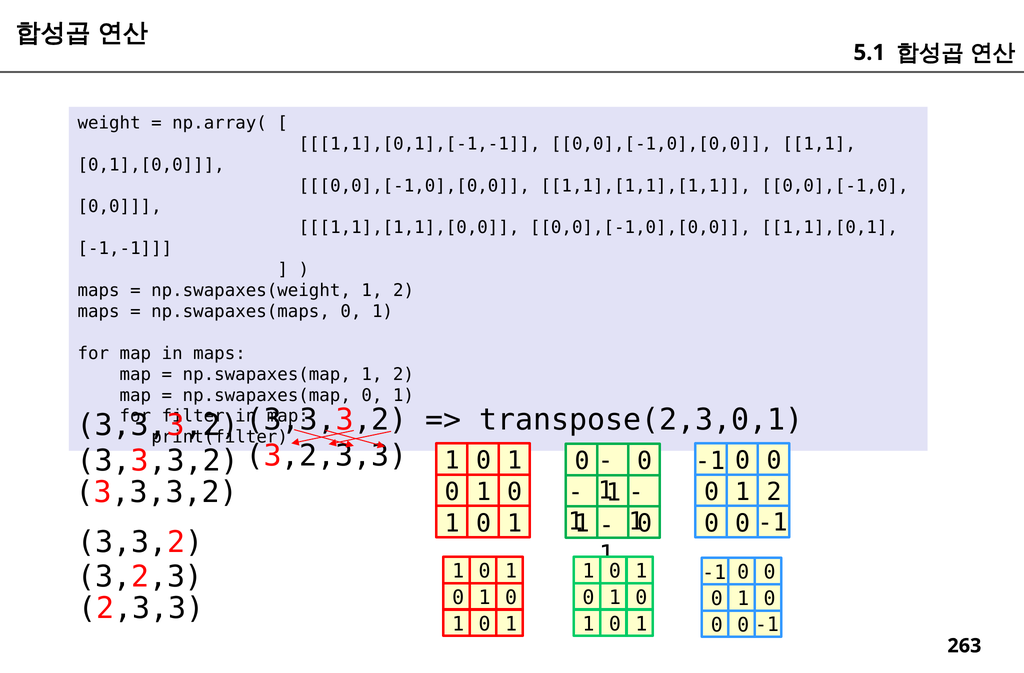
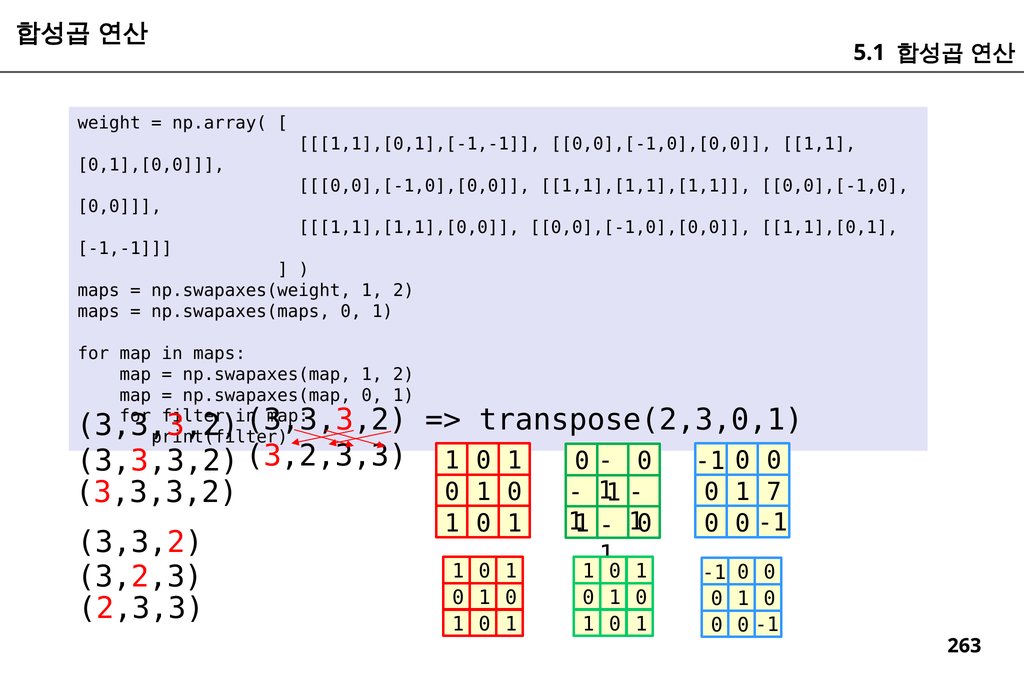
0 1 2: 2 -> 7 (774, 492)
